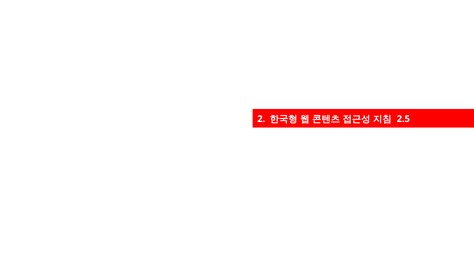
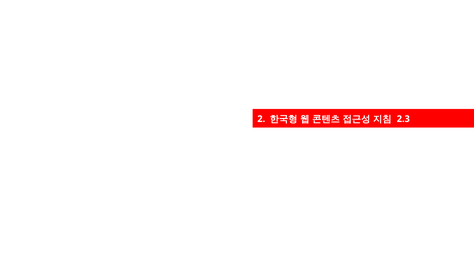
2.5: 2.5 -> 2.3 (403, 119)
